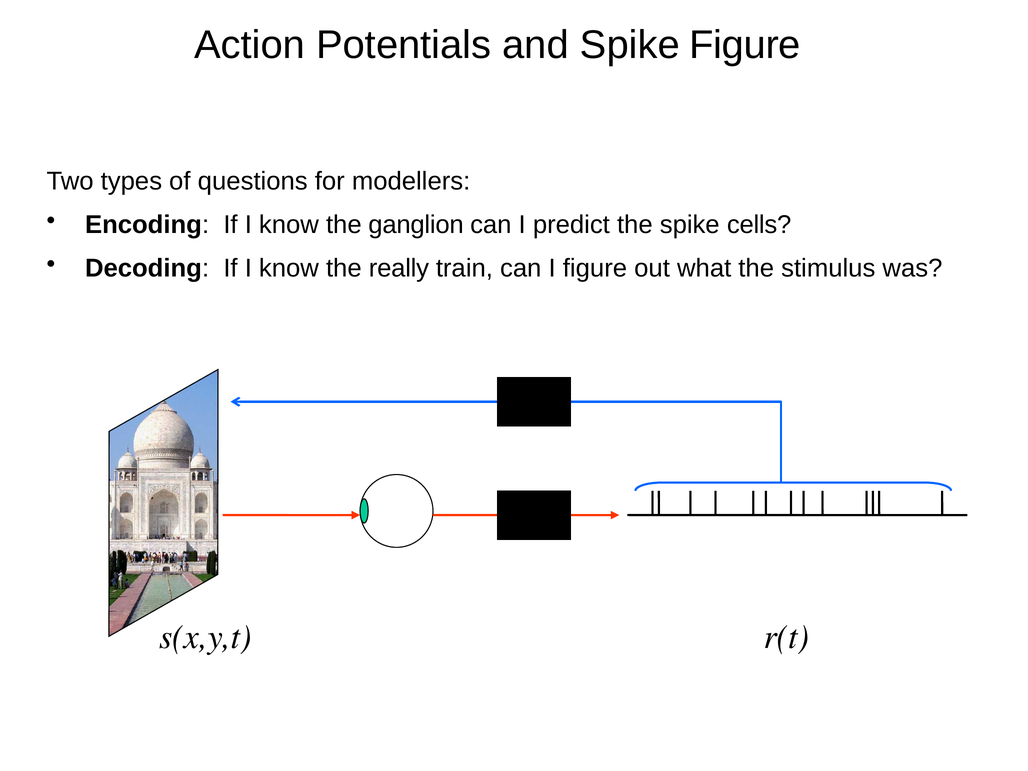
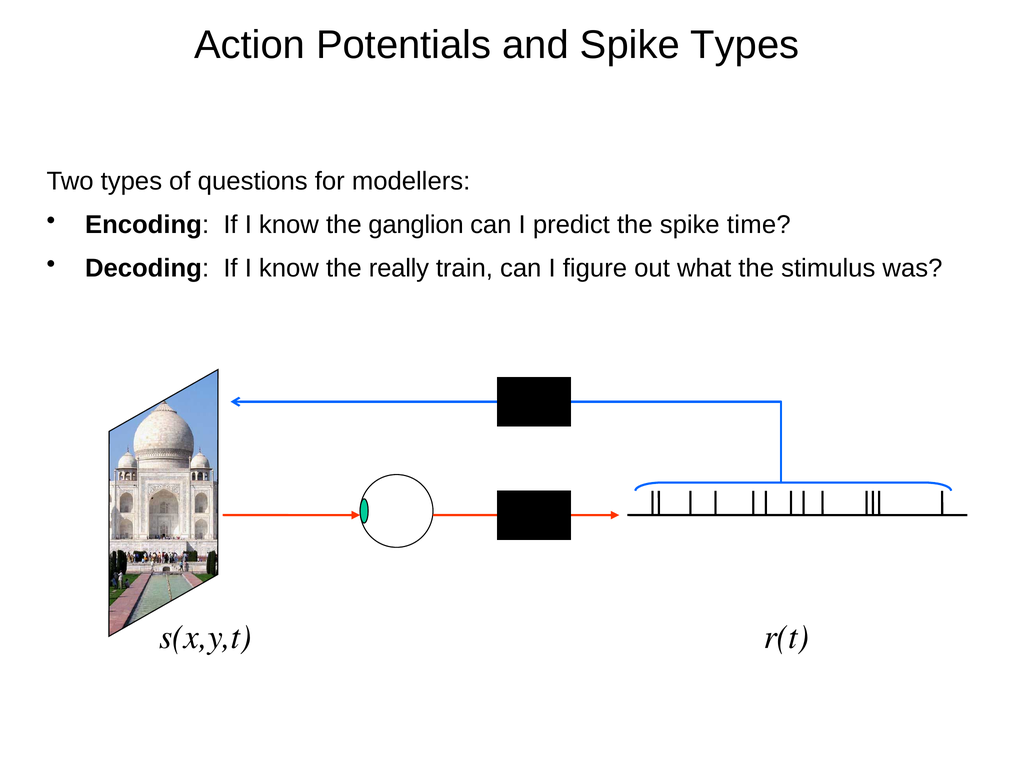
Spike Figure: Figure -> Types (745, 45)
cells: cells -> time (759, 225)
